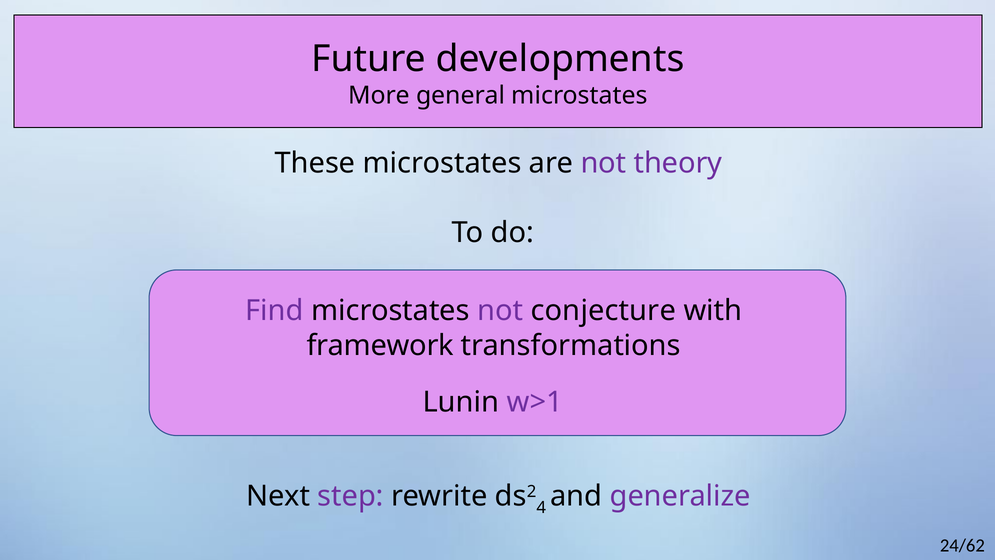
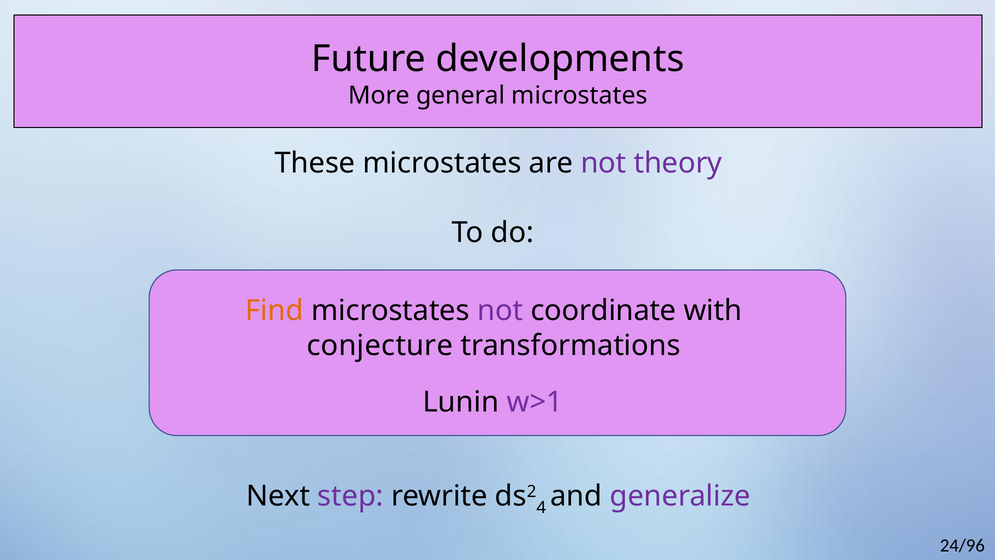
Find colour: purple -> orange (275, 311)
conjecture: conjecture -> coordinate (603, 311)
framework: framework -> conjecture (380, 346)
24/62: 24/62 -> 24/96 (962, 545)
